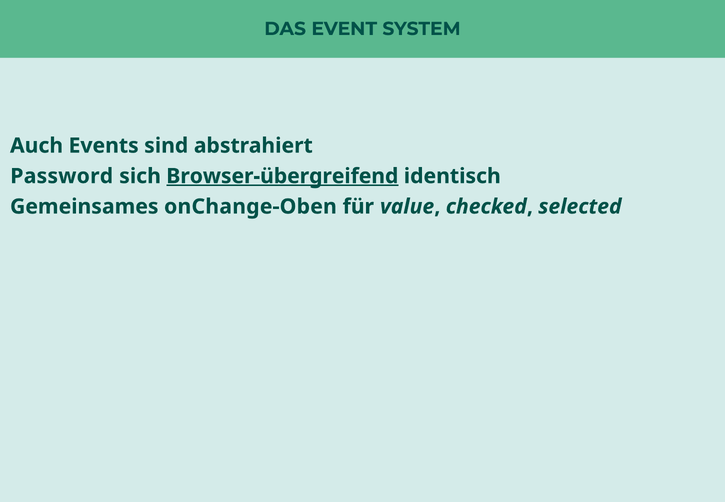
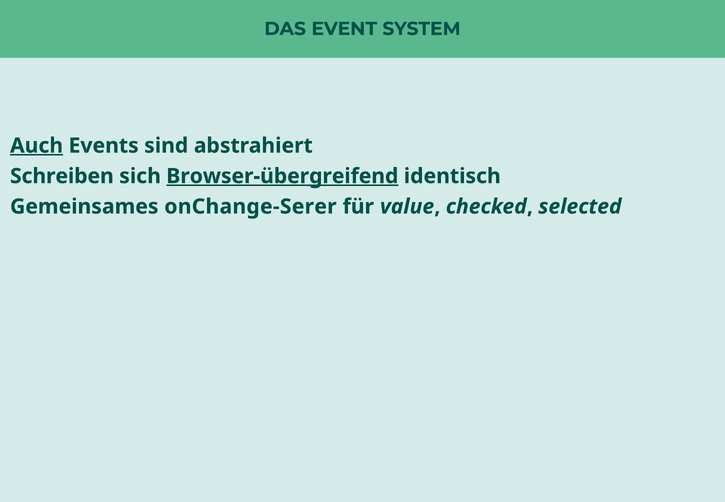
Auch underline: none -> present (37, 146)
Password: Password -> Schreiben (62, 176)
onChange-Oben: onChange-Oben -> onChange-Serer (250, 207)
